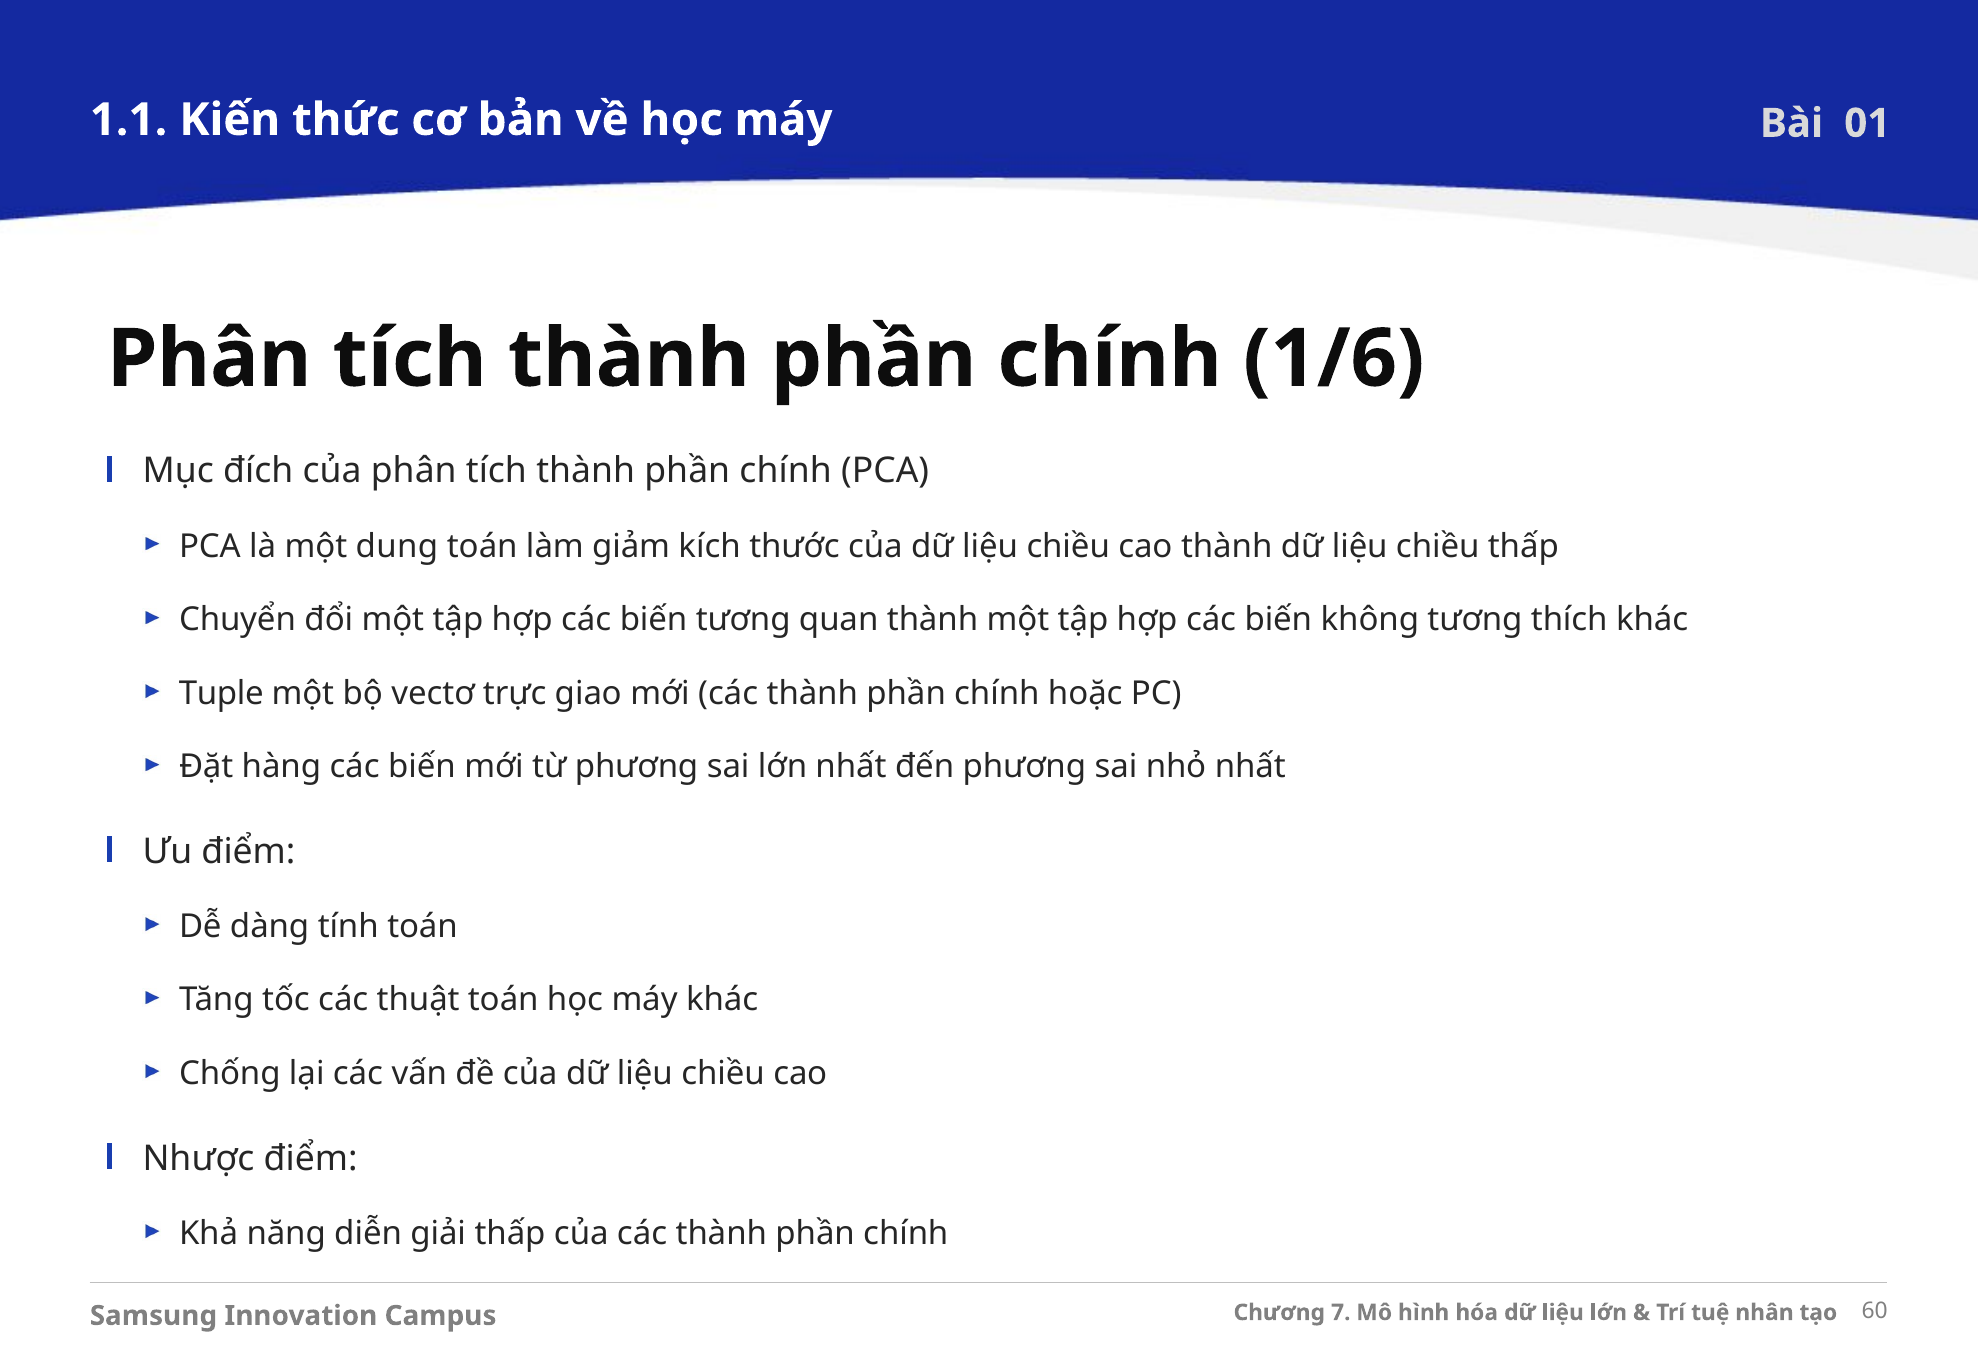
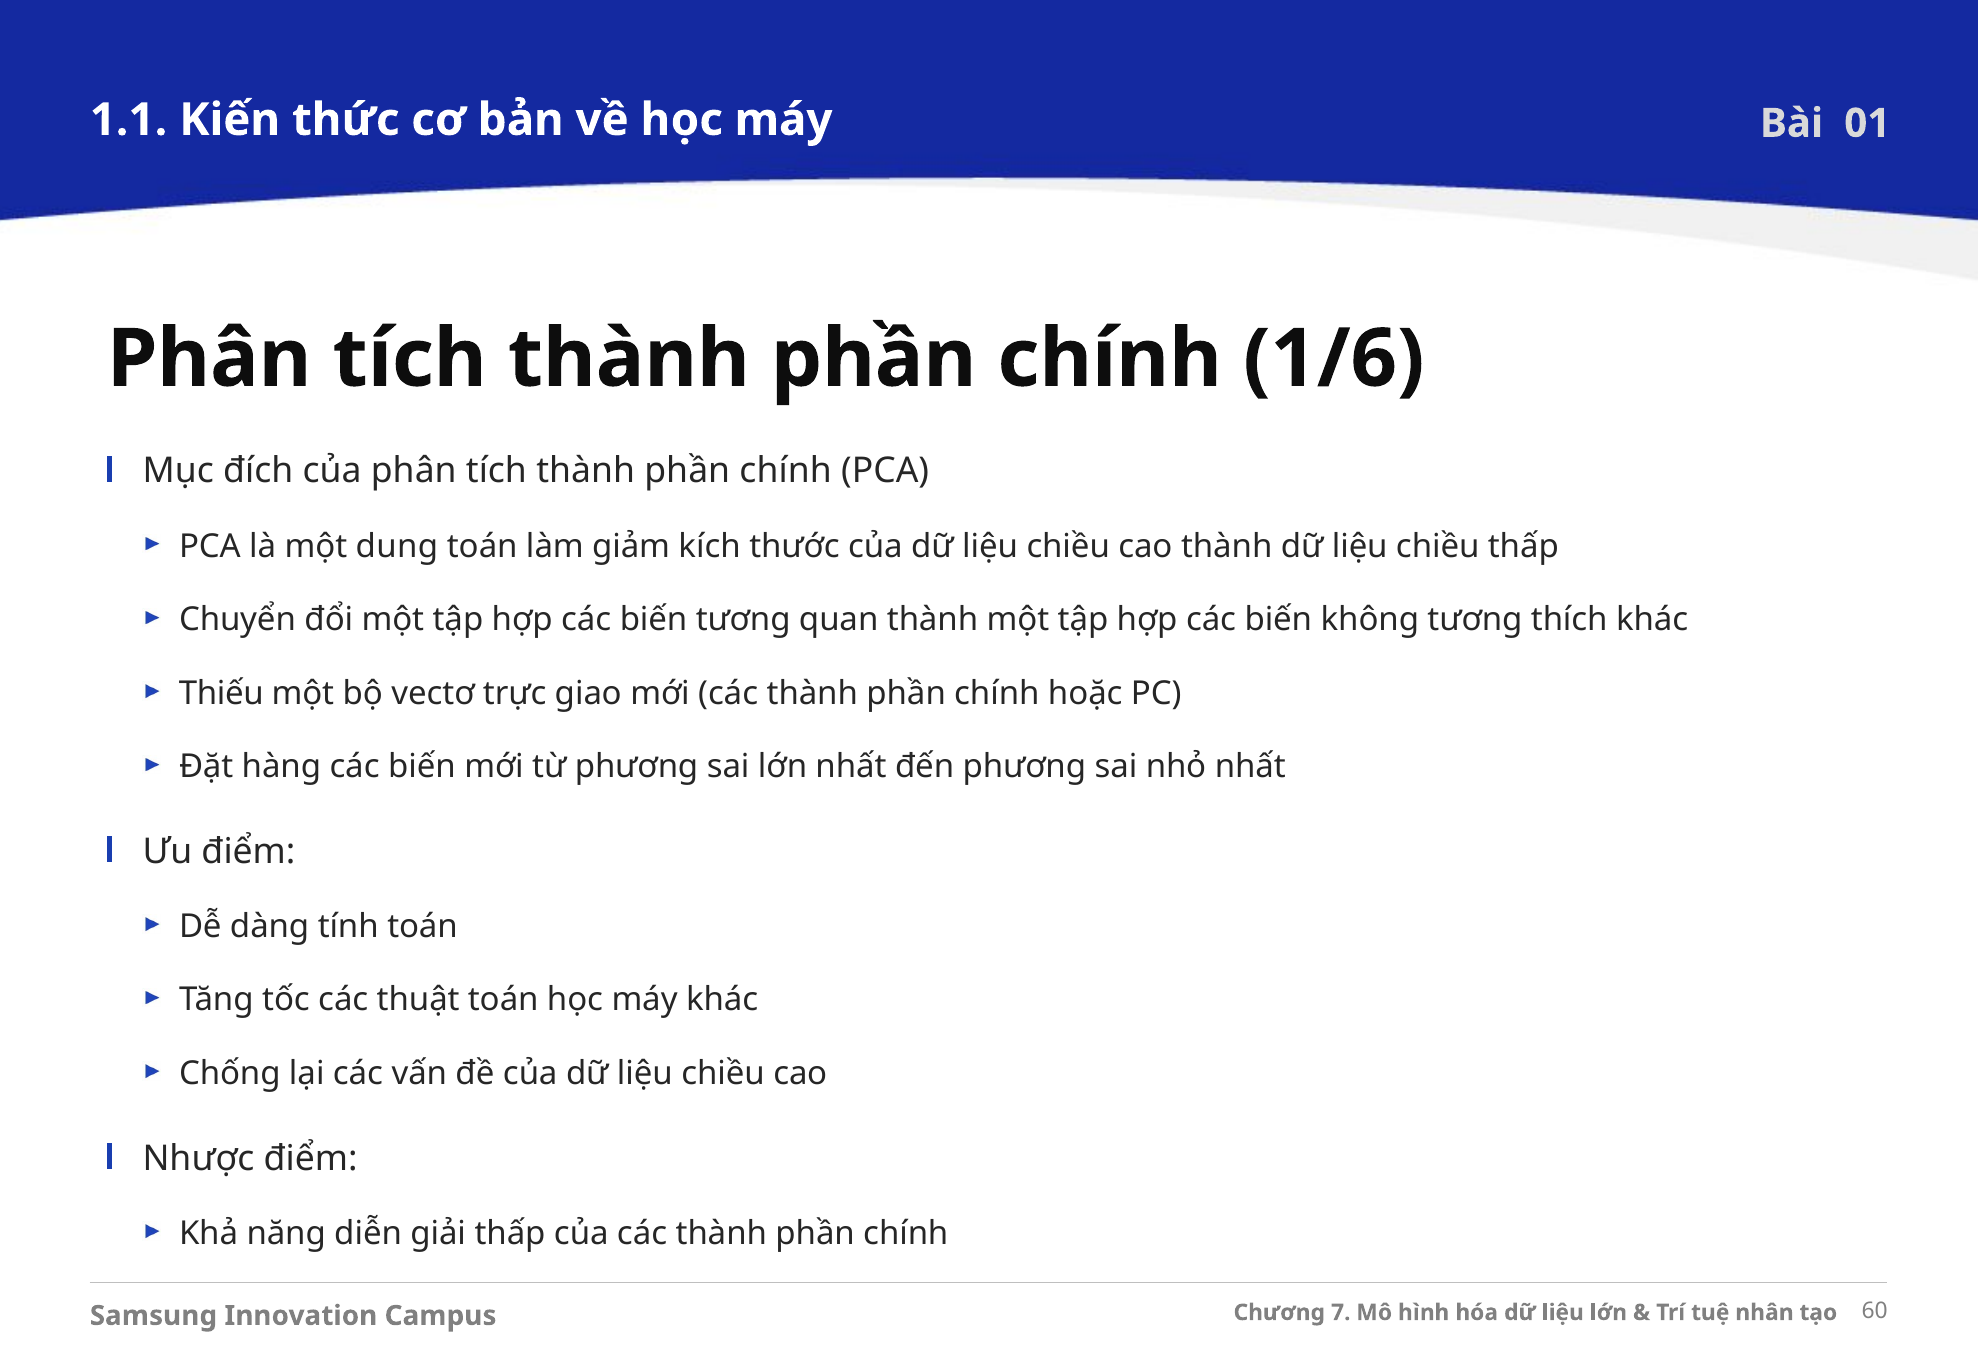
Tuple: Tuple -> Thiếu (221, 693)
